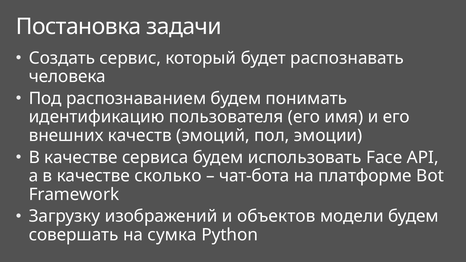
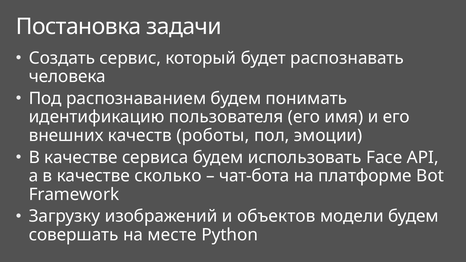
эмоций: эмоций -> роботы (213, 136)
сумка: сумка -> месте (172, 235)
